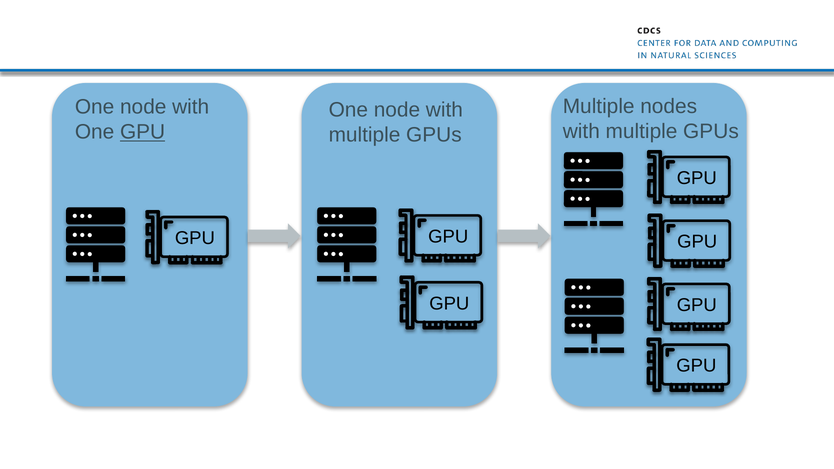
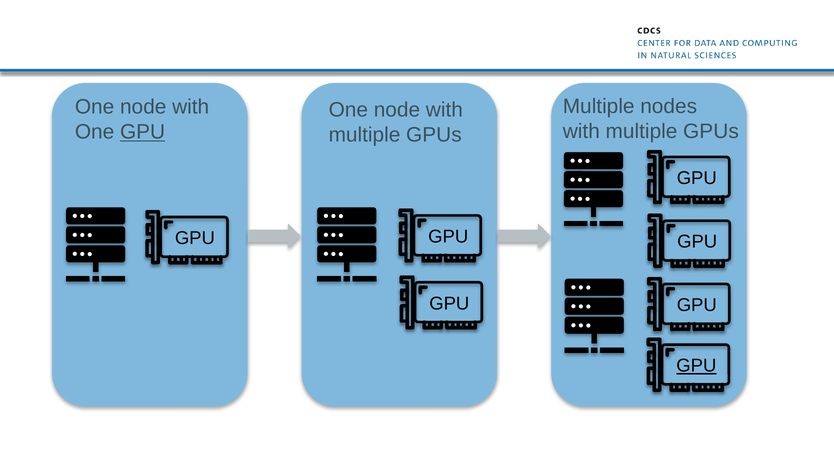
GPU underline: none -> present (696, 366)
